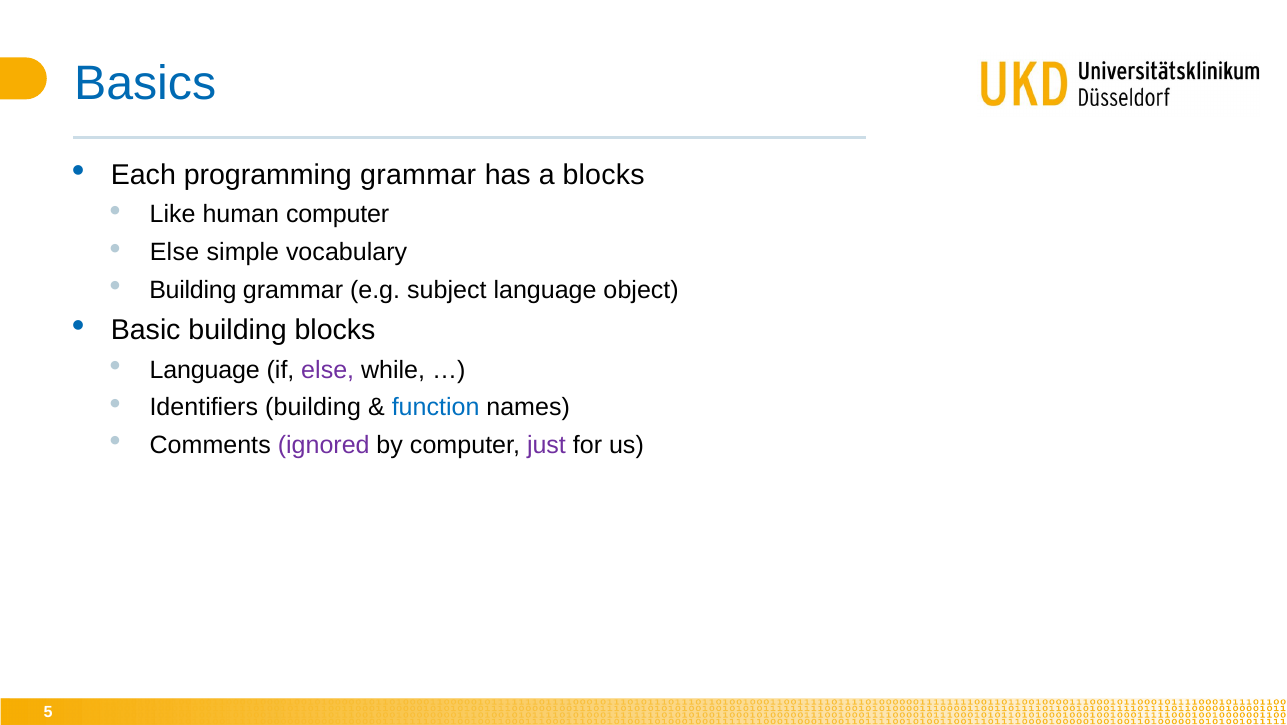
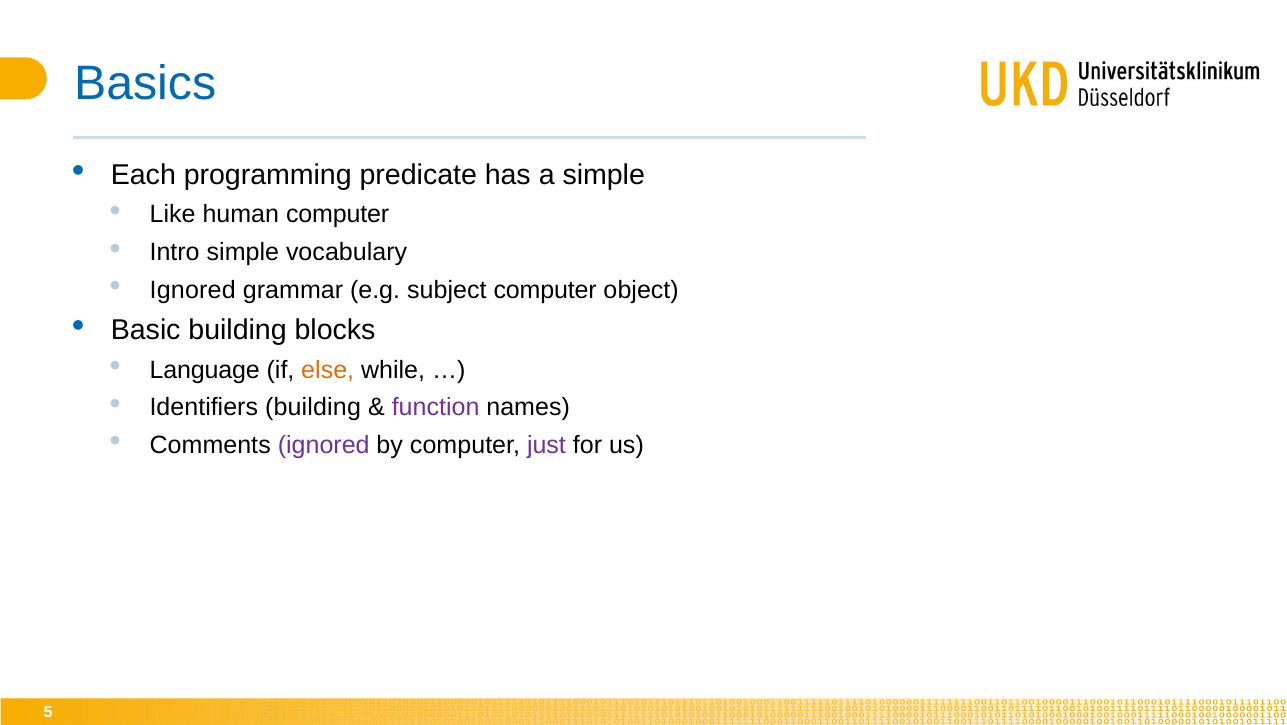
programming grammar: grammar -> predicate (418, 175)
a blocks: blocks -> simple (604, 175)
Else: Else -> Intro (175, 252)
Building: Building -> Ignored (193, 290)
subject language: language -> computer (545, 290)
else colour: purple -> orange (328, 370)
function colour: blue -> purple (436, 407)
